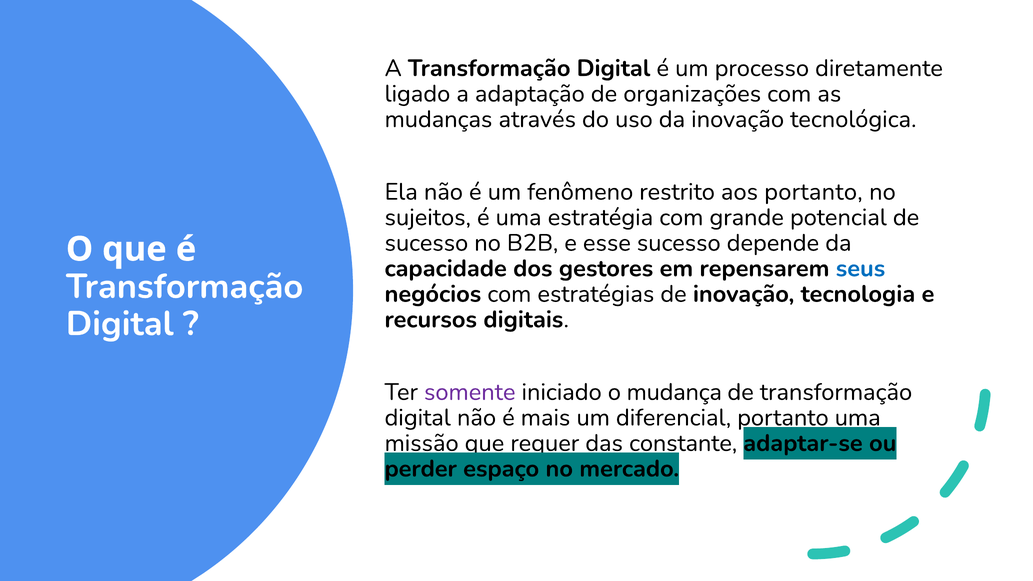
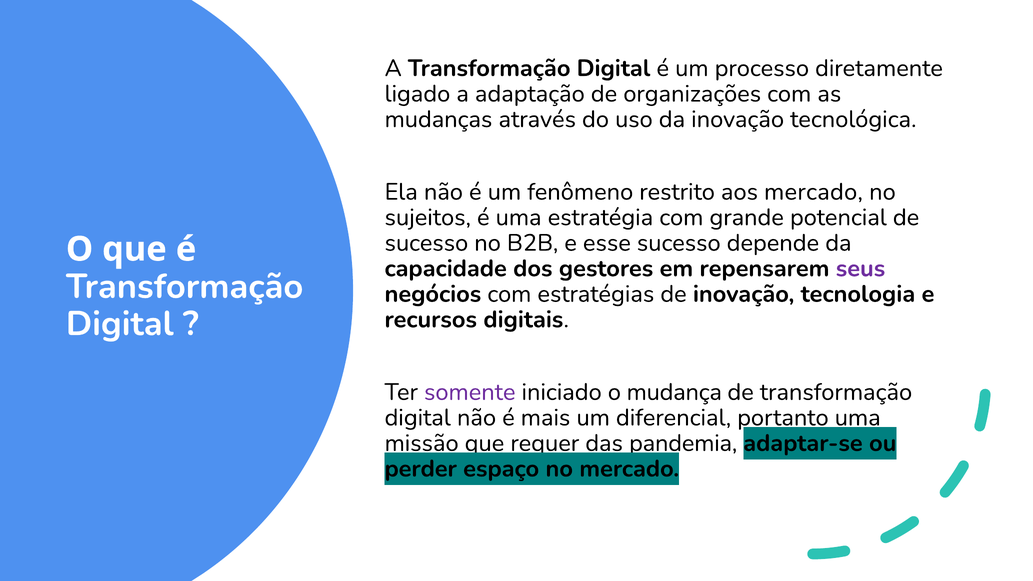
aos portanto: portanto -> mercado (813, 192)
seus colour: blue -> purple (860, 268)
constante: constante -> pandemia (683, 443)
